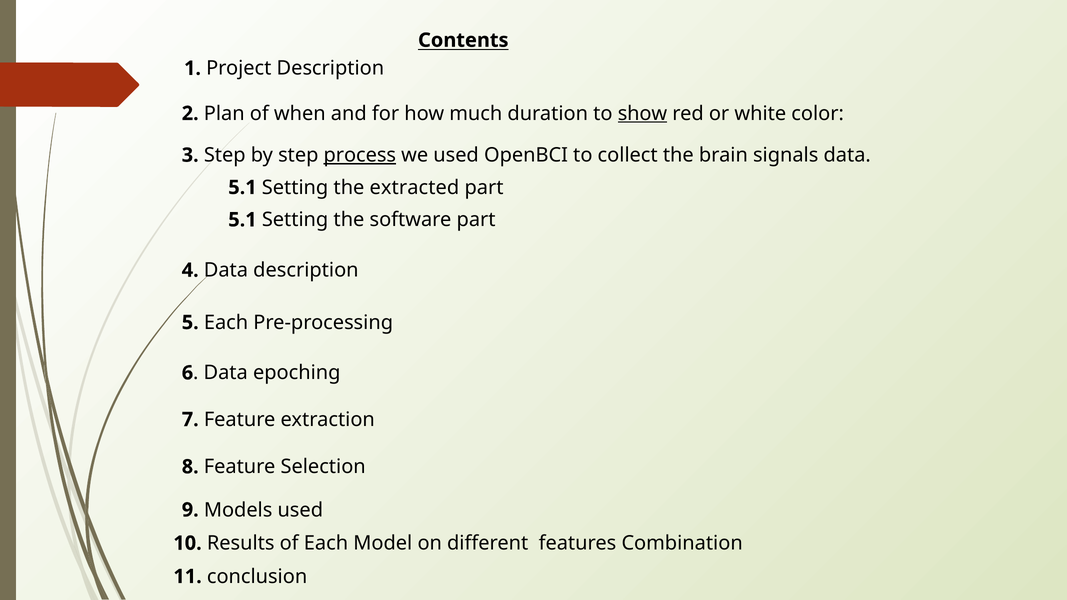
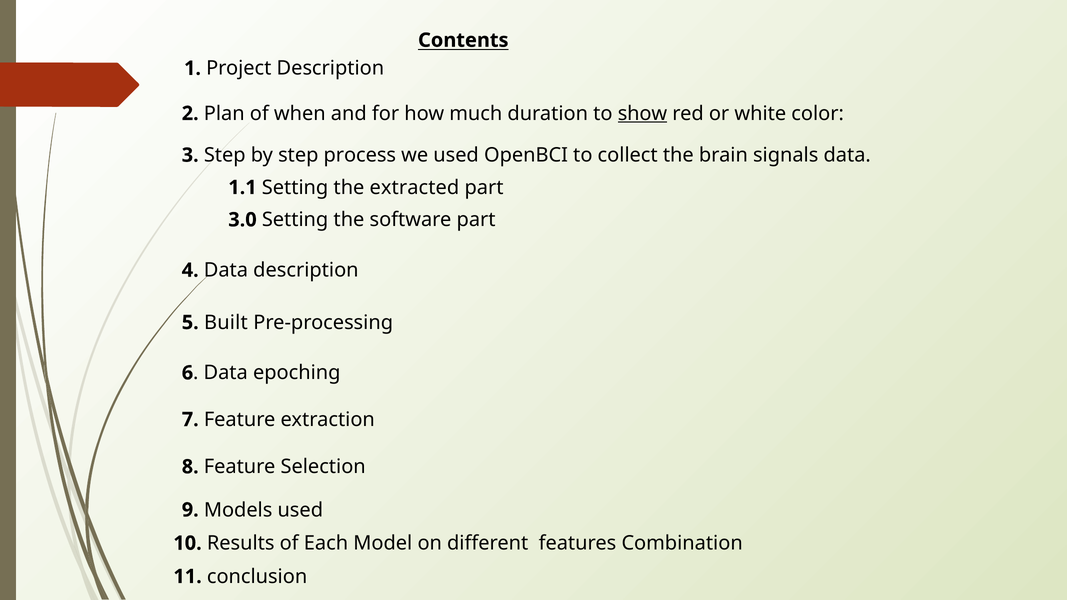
process underline: present -> none (360, 155)
5.1: 5.1 -> 1.1 (242, 188)
5.1: 5.1 -> 3.0 (242, 220)
5 Each: Each -> Built (226, 323)
